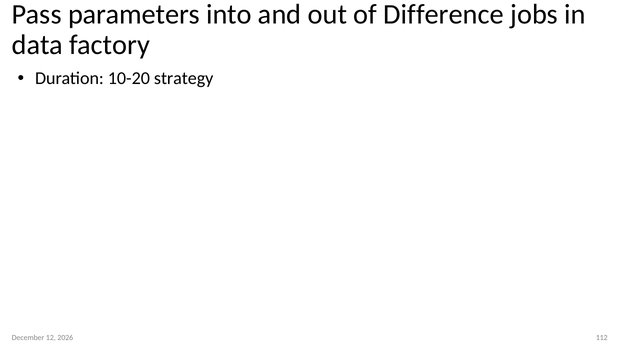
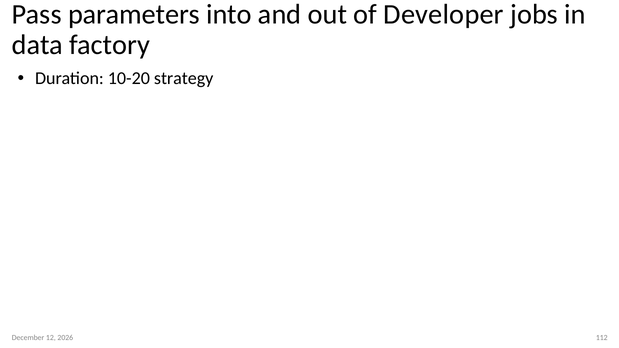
Difference: Difference -> Developer (444, 14)
